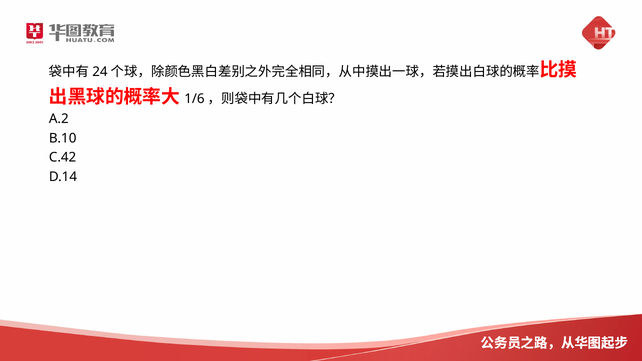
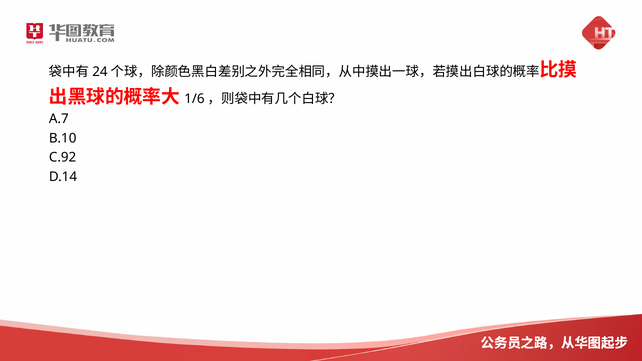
A.2: A.2 -> A.7 (59, 119)
C.42: C.42 -> C.92 (63, 158)
